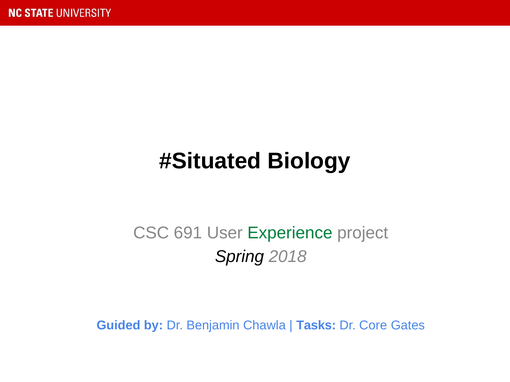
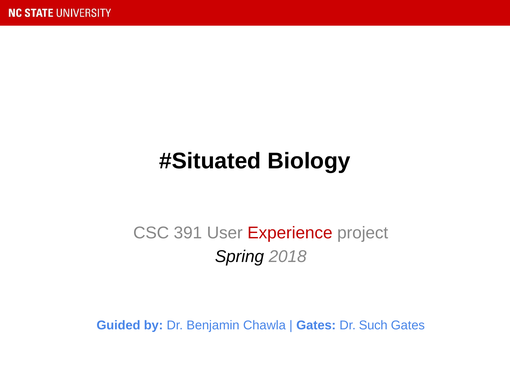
691: 691 -> 391 (188, 233)
Experience colour: green -> red (290, 233)
Tasks: Tasks -> Gates (316, 326)
Core: Core -> Such (373, 326)
